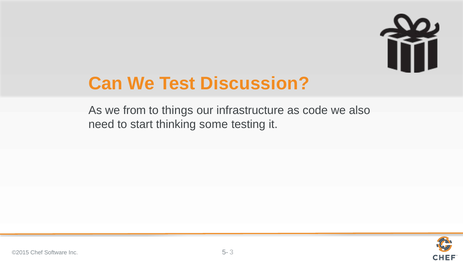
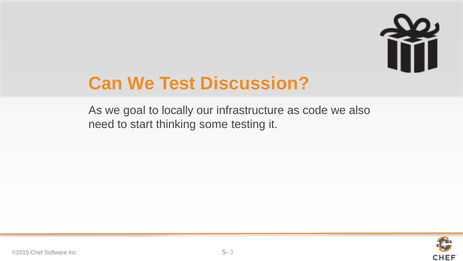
from: from -> goal (134, 110)
things: things -> locally (178, 110)
